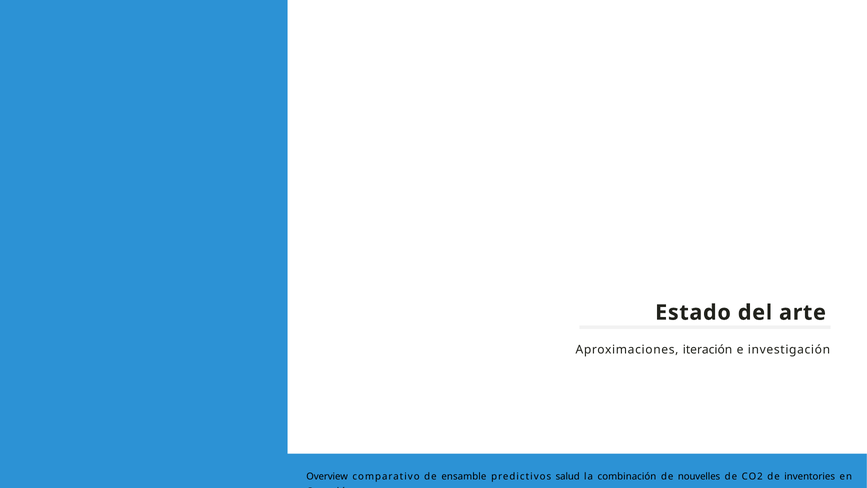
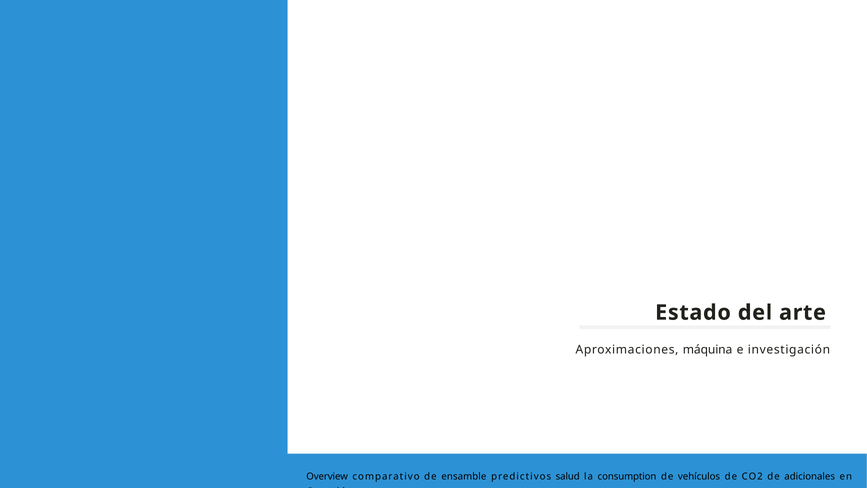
iteración: iteración -> máquina (708, 350)
combinación: combinación -> consumption (627, 476)
nouvelles: nouvelles -> vehículos (699, 476)
inventories: inventories -> adicionales (810, 476)
